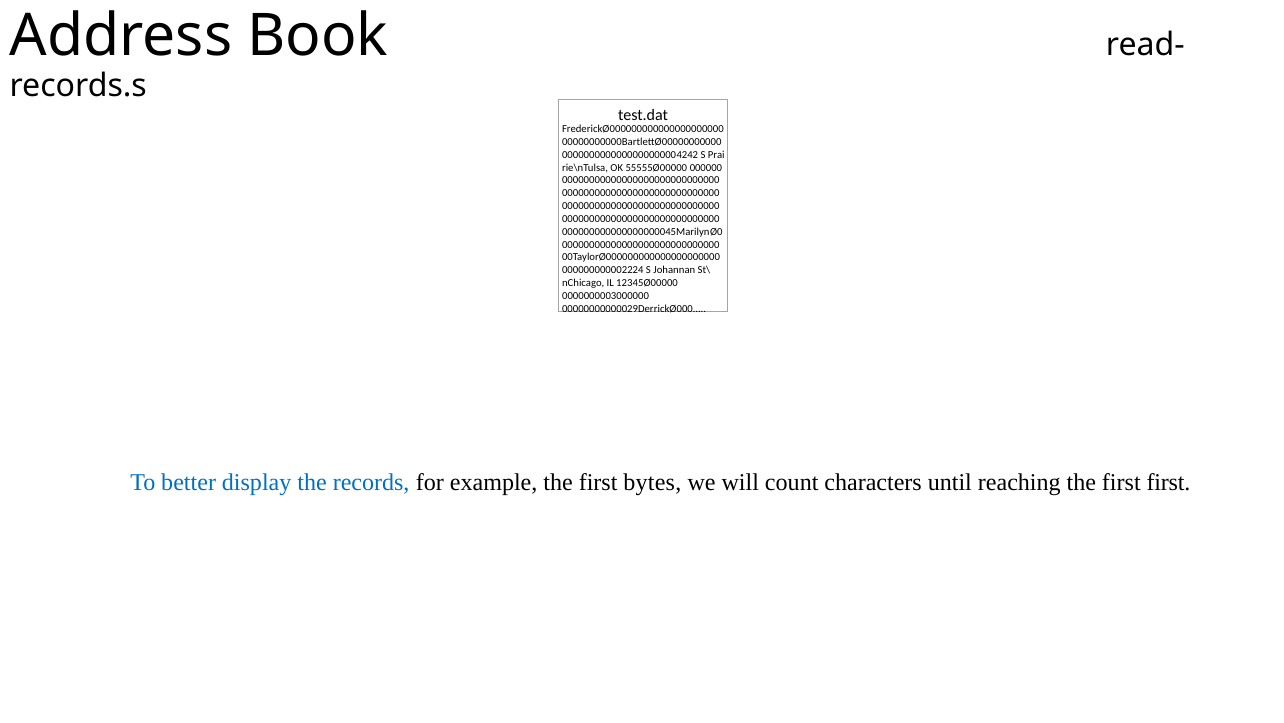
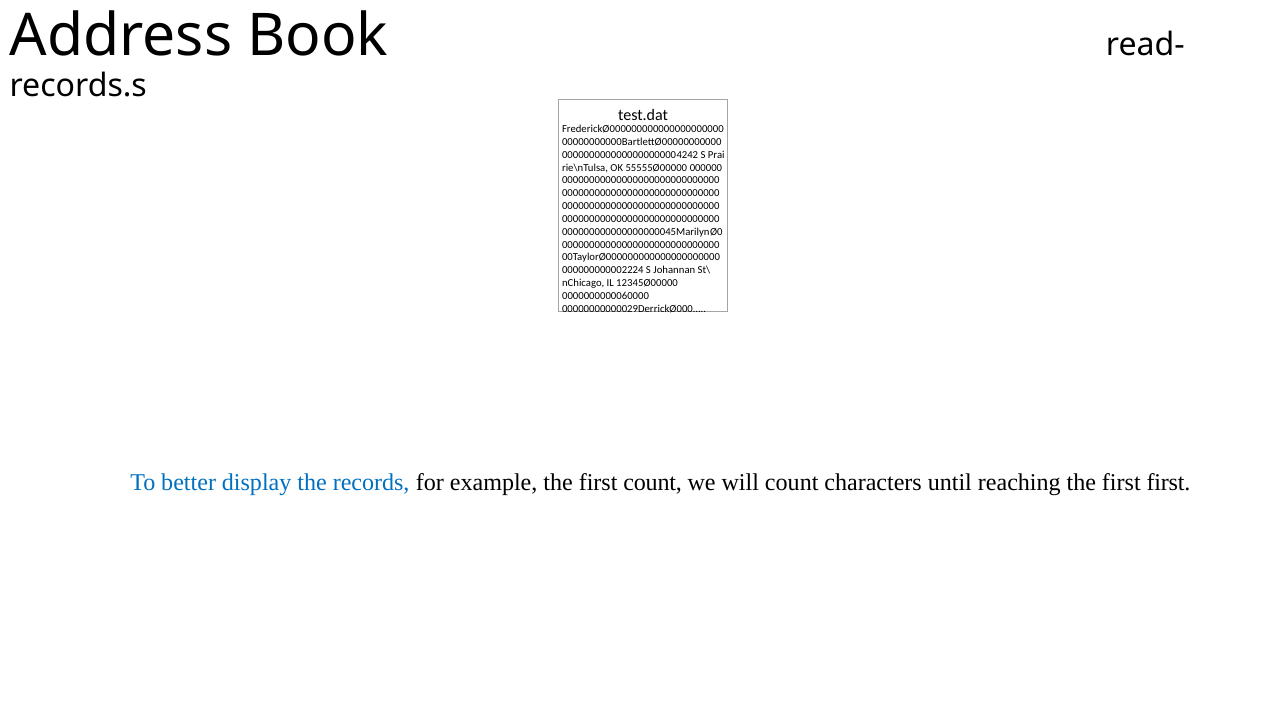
0000000003000000: 0000000003000000 -> 0000000000060000 (606, 296)
first bytes: bytes -> count (653, 482)
